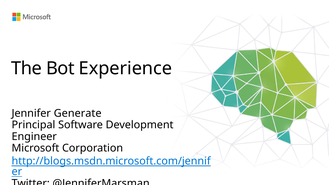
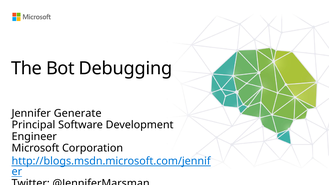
Experience: Experience -> Debugging (125, 68)
